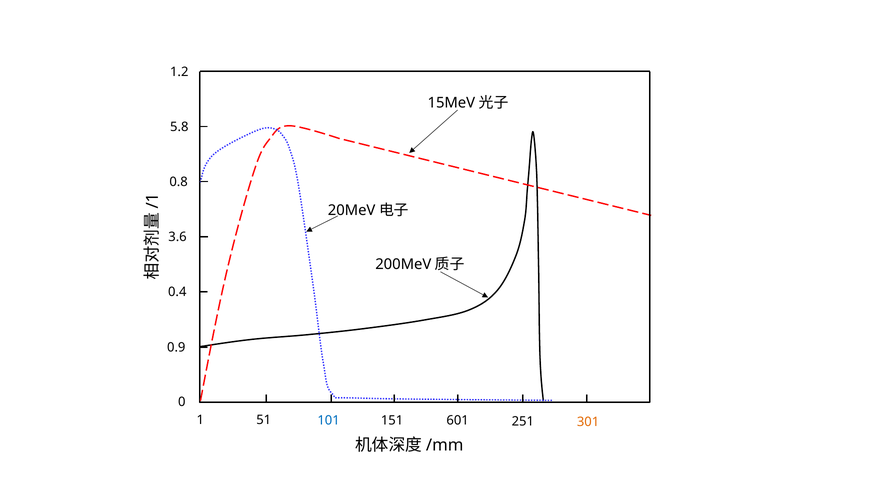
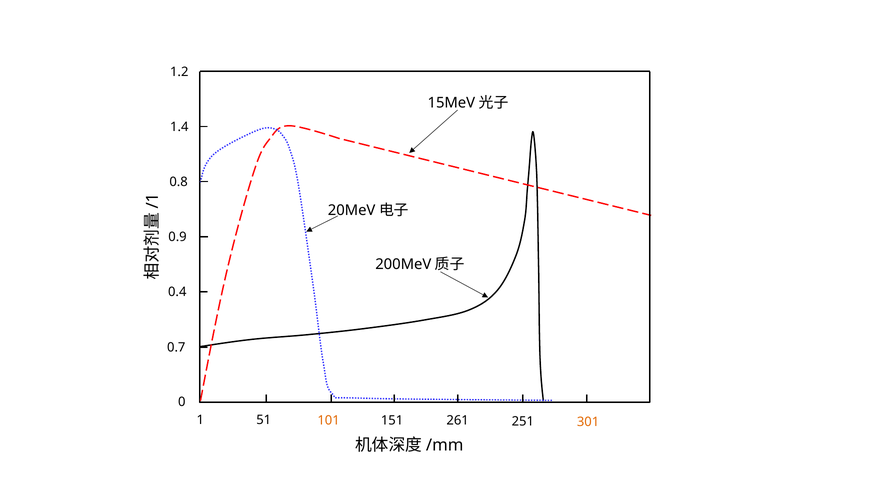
5.8: 5.8 -> 1.4 (179, 127)
3.6: 3.6 -> 0.9 (177, 237)
0.9: 0.9 -> 0.7 (176, 348)
101 colour: blue -> orange (329, 421)
601: 601 -> 261 (458, 421)
